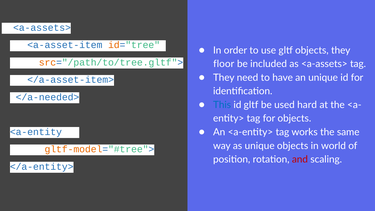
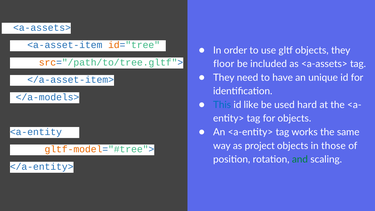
</a-needed>: </a-needed> -> </a-models> (48, 97)
id gltf: gltf -> like (251, 105)
as unique: unique -> project (260, 146)
world: world -> those (333, 146)
and colour: red -> green (300, 159)
